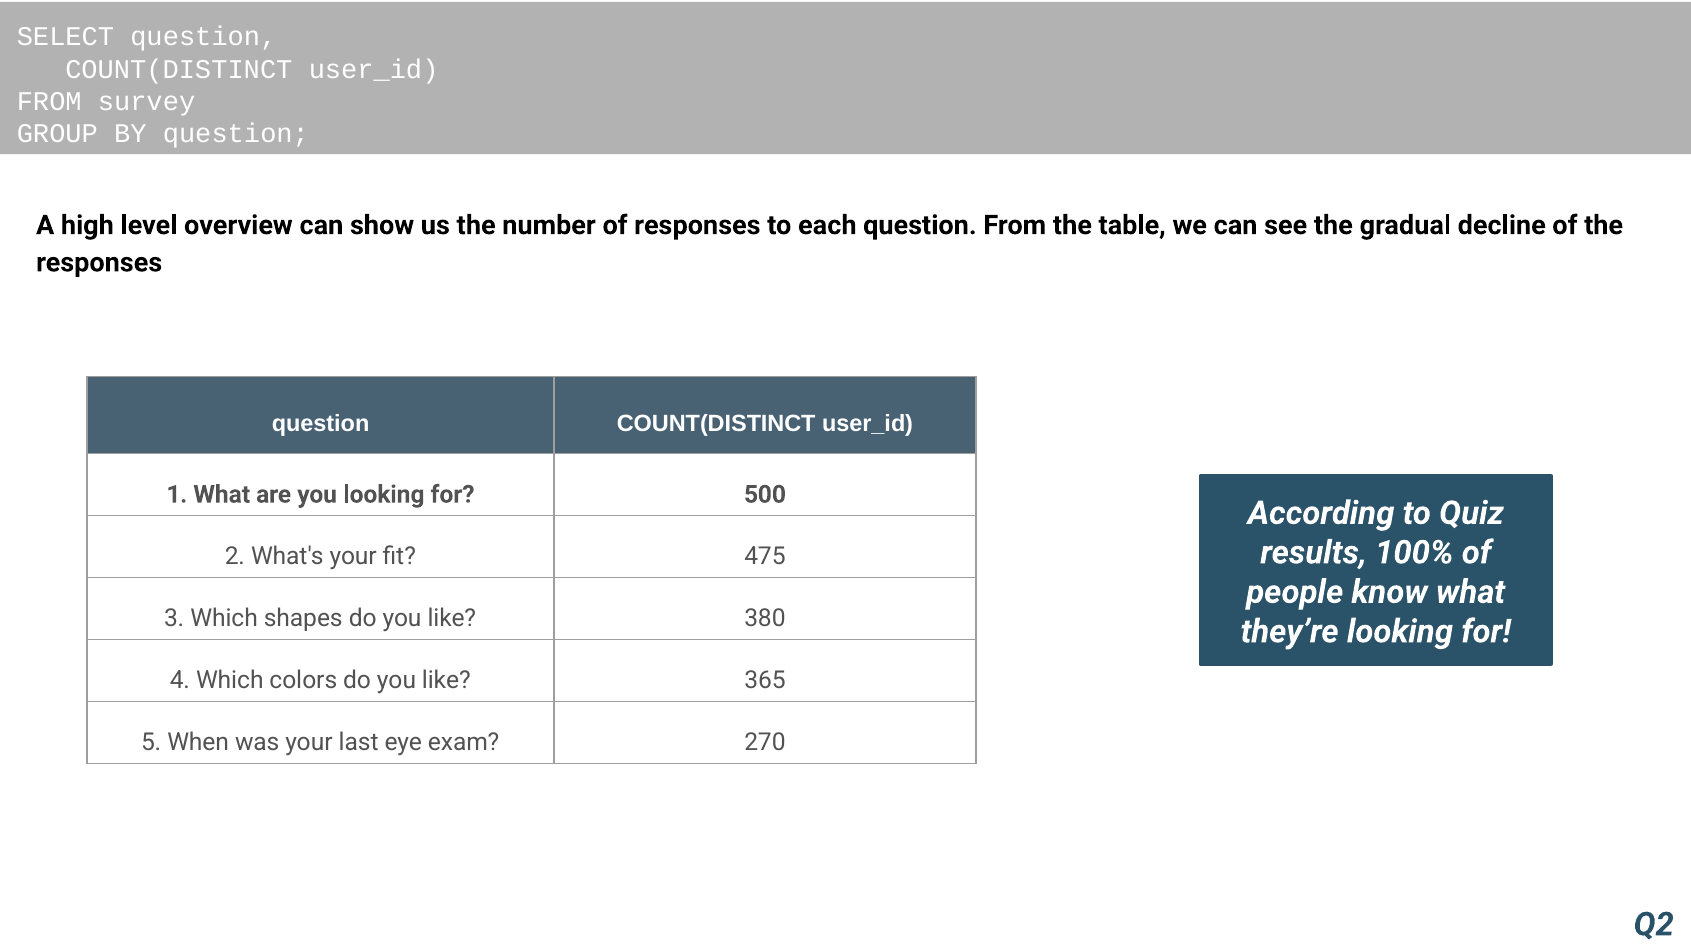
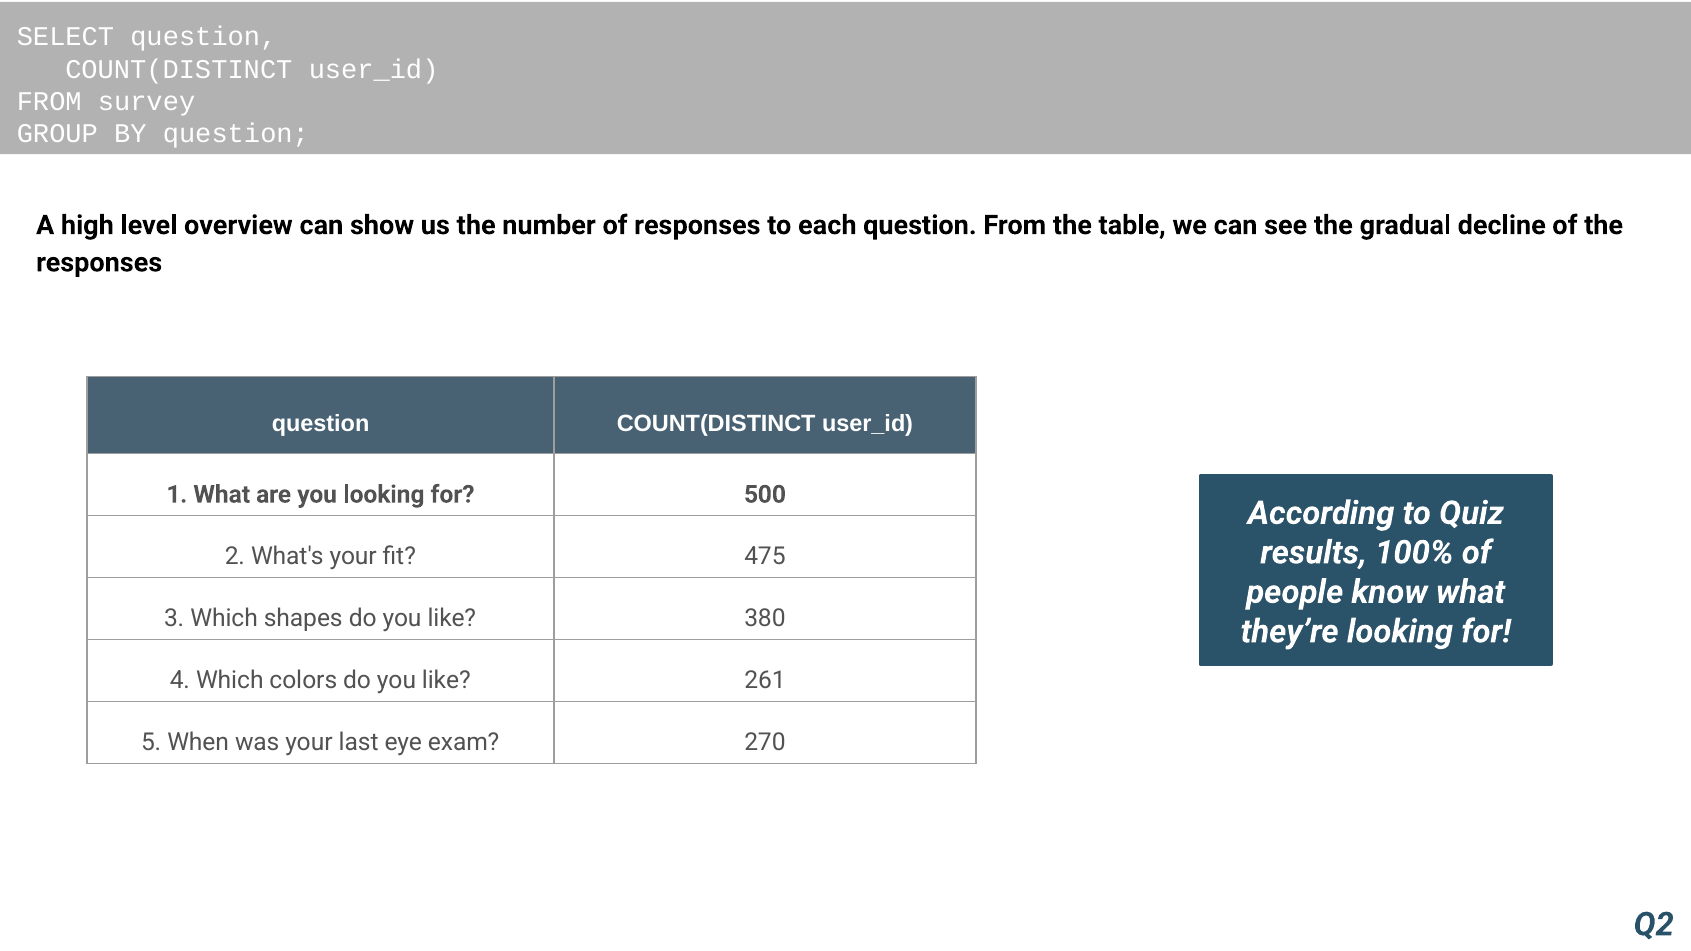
365: 365 -> 261 (765, 681)
